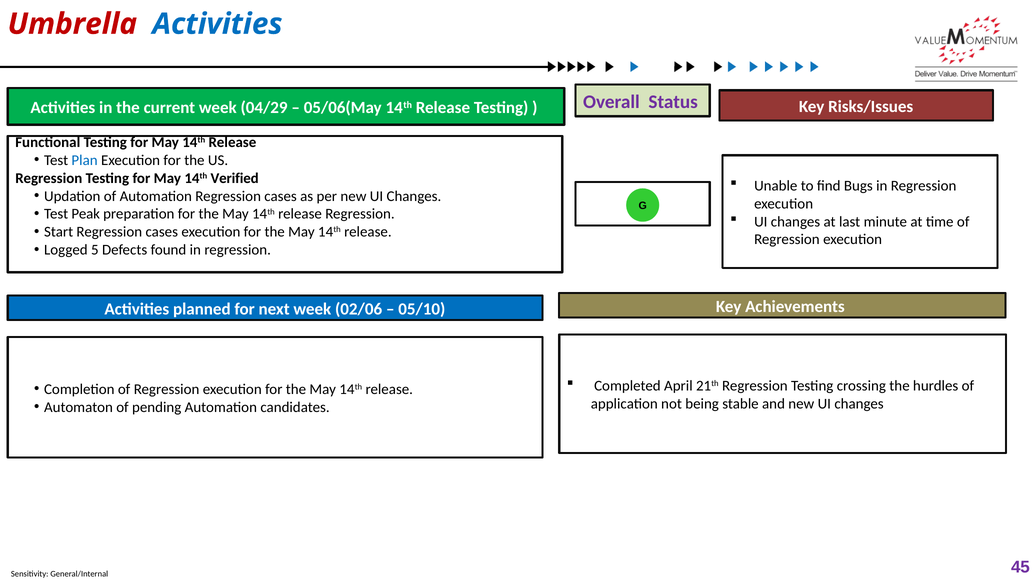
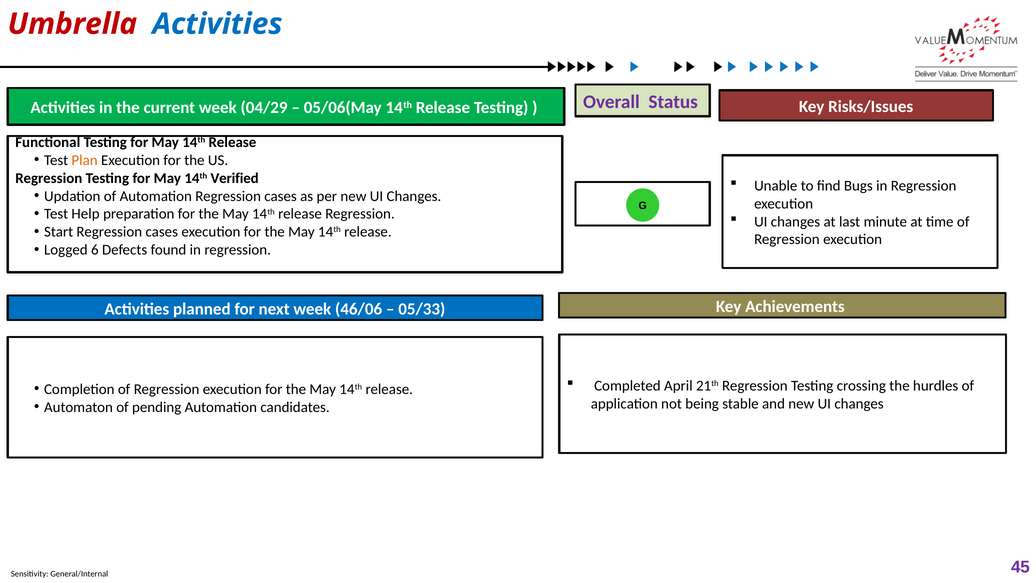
Plan colour: blue -> orange (85, 160)
Peak: Peak -> Help (86, 214)
5: 5 -> 6 (95, 250)
02/06: 02/06 -> 46/06 (359, 309)
05/10: 05/10 -> 05/33 (422, 309)
